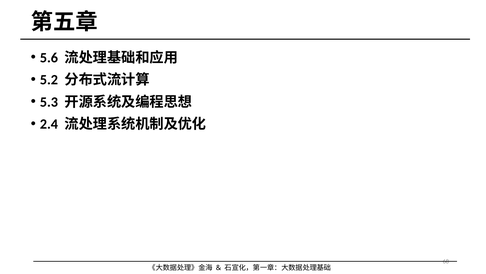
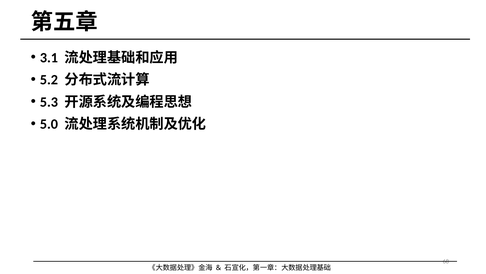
5.6: 5.6 -> 3.1 (49, 58)
2.4: 2.4 -> 5.0 (49, 124)
